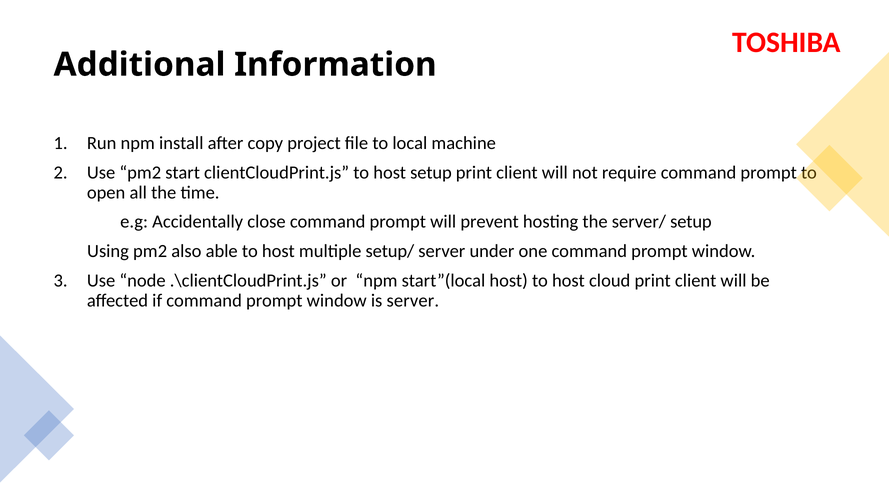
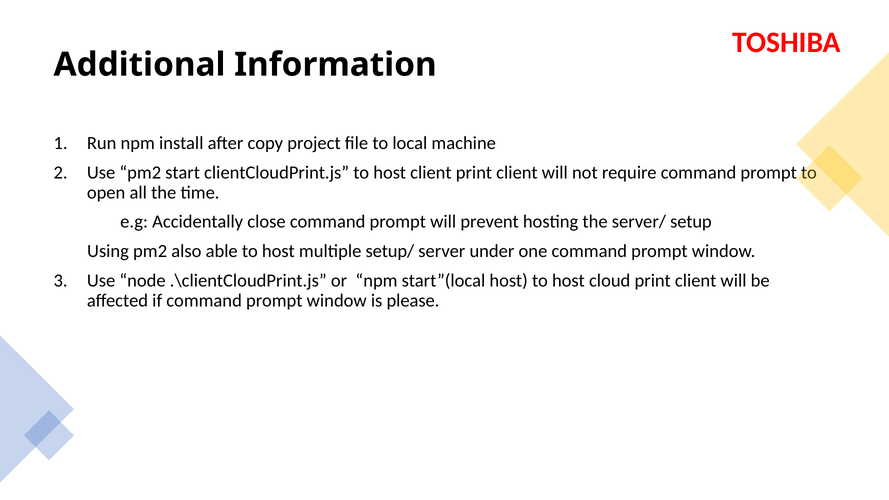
host setup: setup -> client (431, 173)
is server: server -> please (413, 301)
